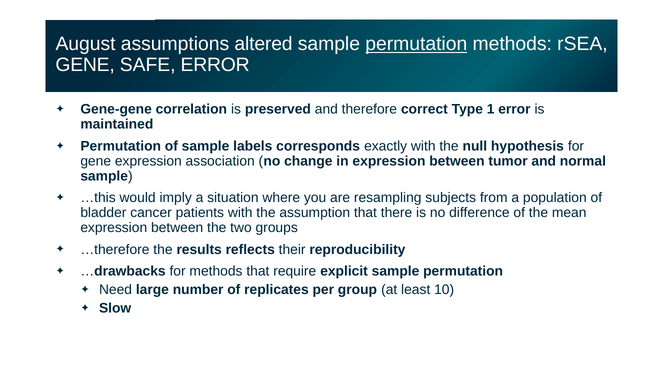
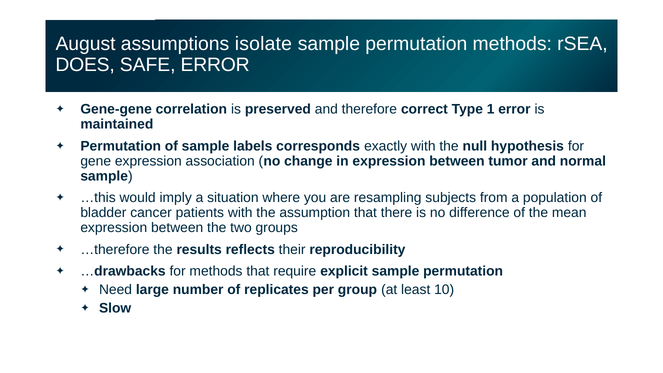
altered: altered -> isolate (263, 44)
permutation underline: present -> none (416, 44)
GENE: GENE -> DOES (85, 65)
